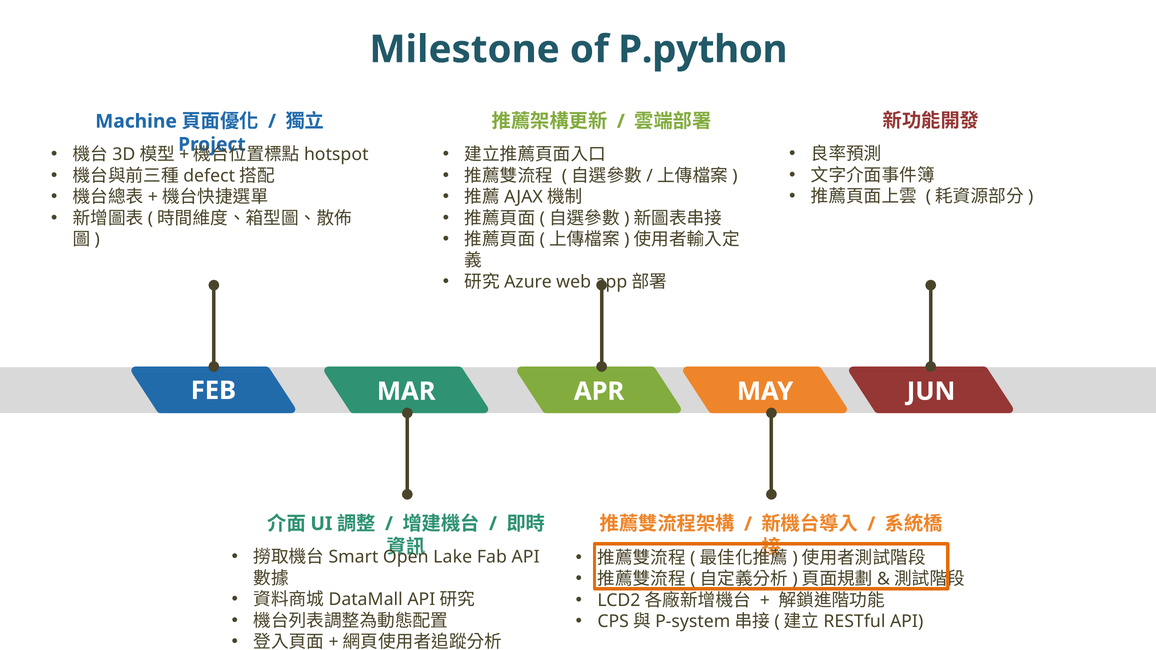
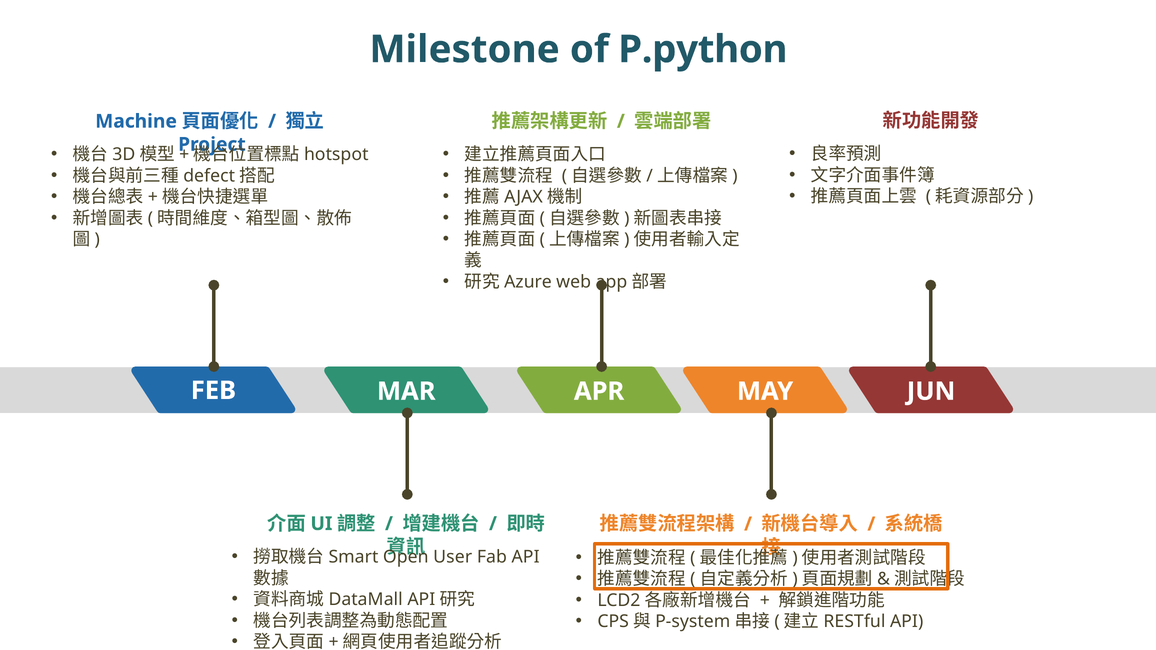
Lake: Lake -> User (453, 557)
